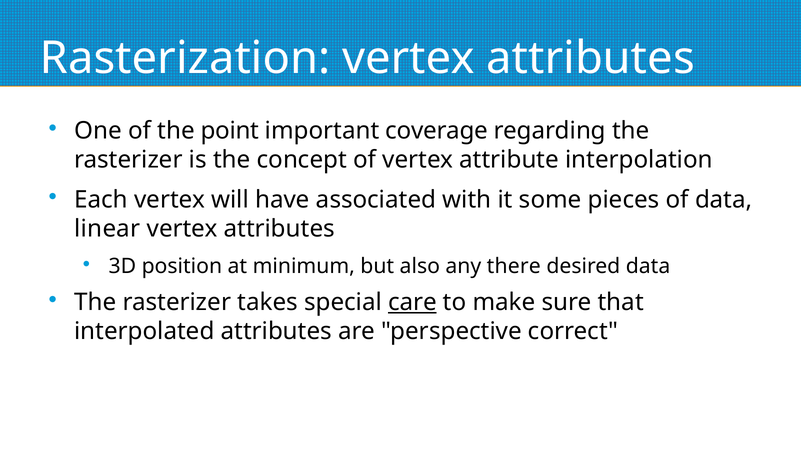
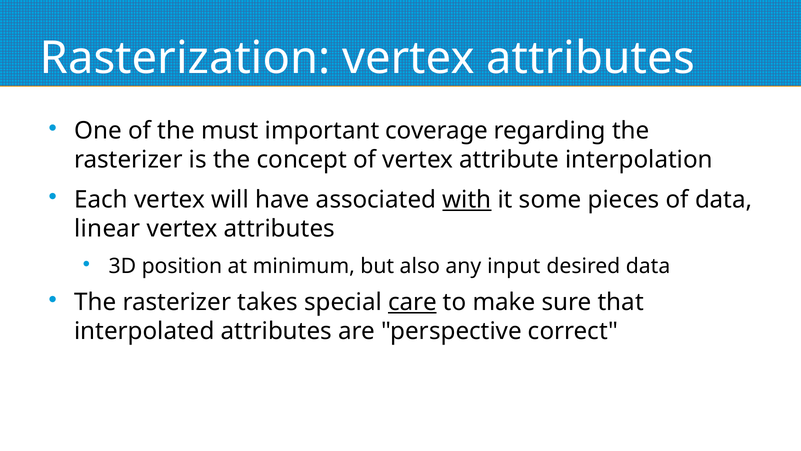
point: point -> must (230, 131)
with underline: none -> present (467, 199)
there: there -> input (514, 266)
